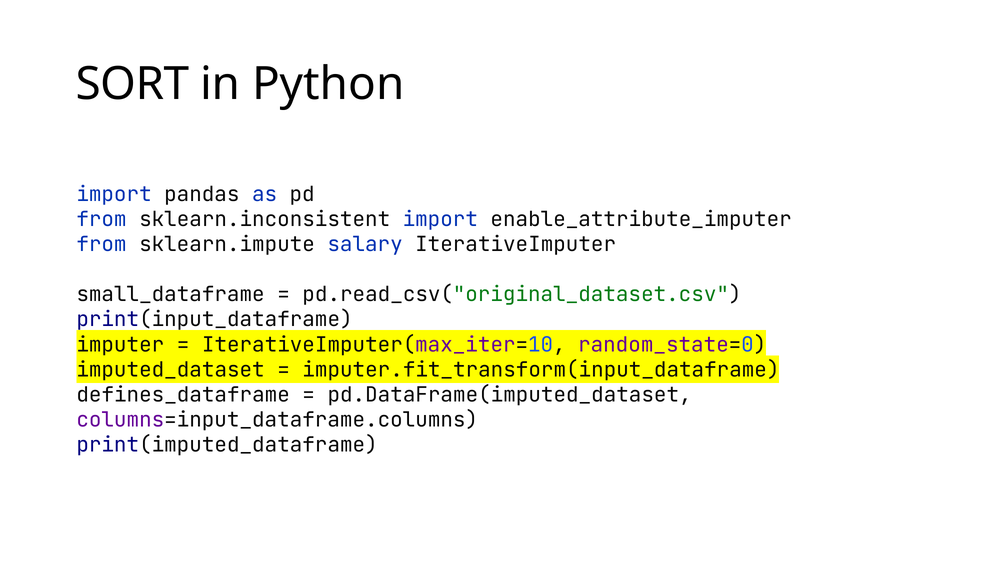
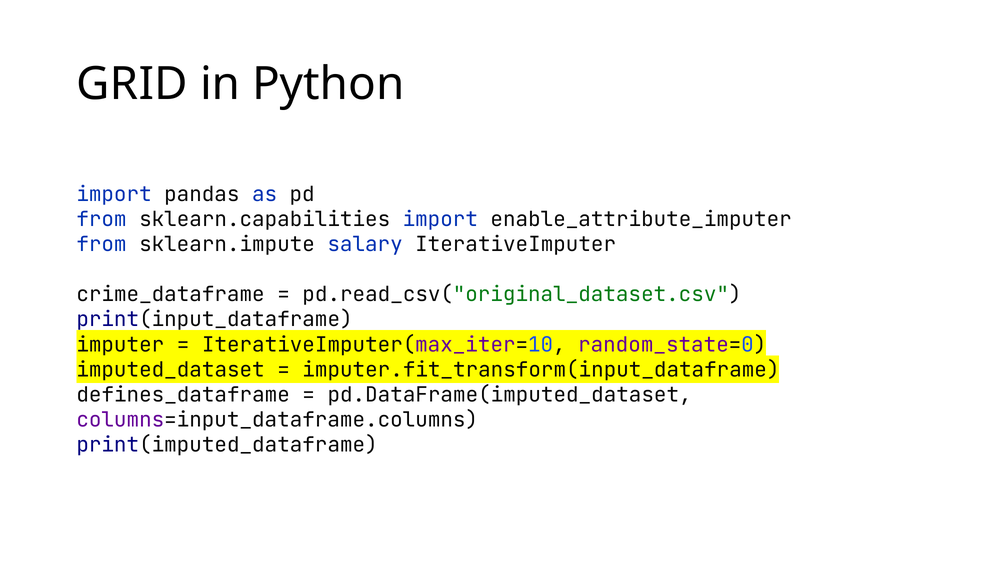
SORT: SORT -> GRID (132, 84)
sklearn.inconsistent: sklearn.inconsistent -> sklearn.capabilities (265, 219)
small_dataframe: small_dataframe -> crime_dataframe (171, 294)
